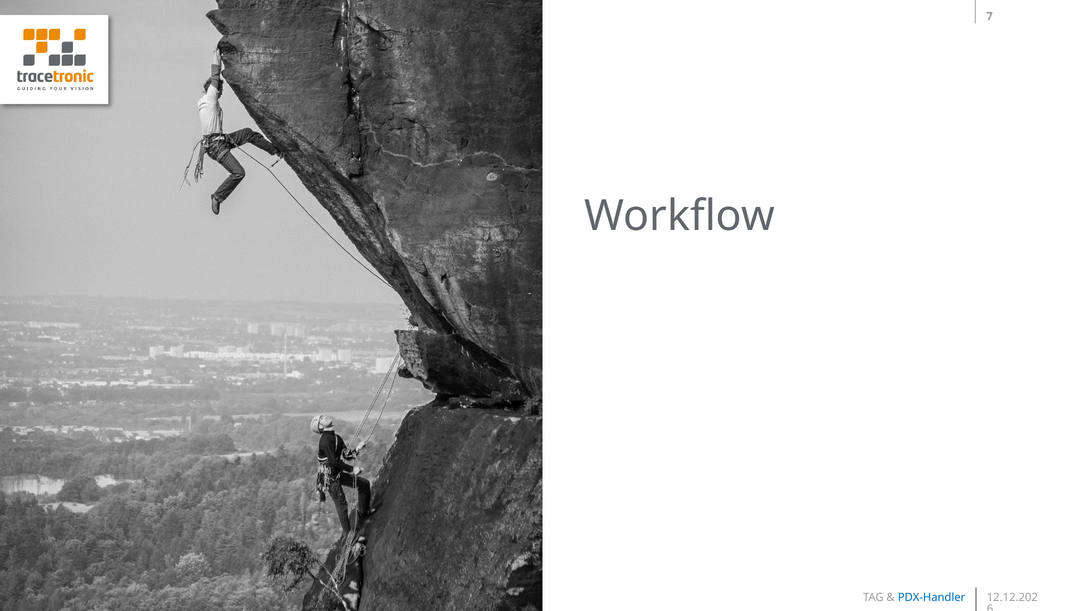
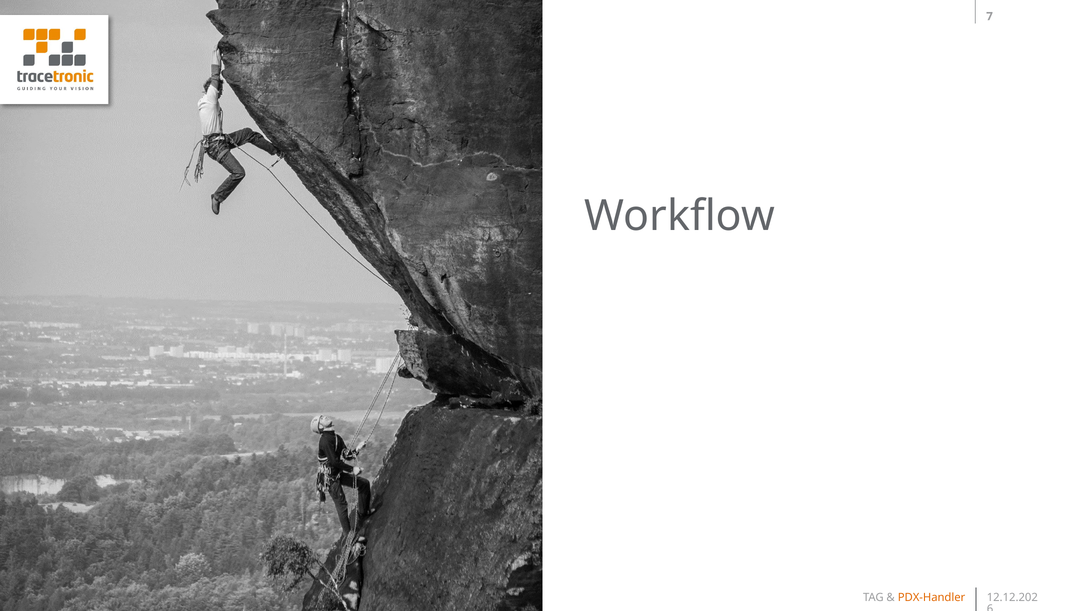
PDX-Handler colour: blue -> orange (932, 597)
